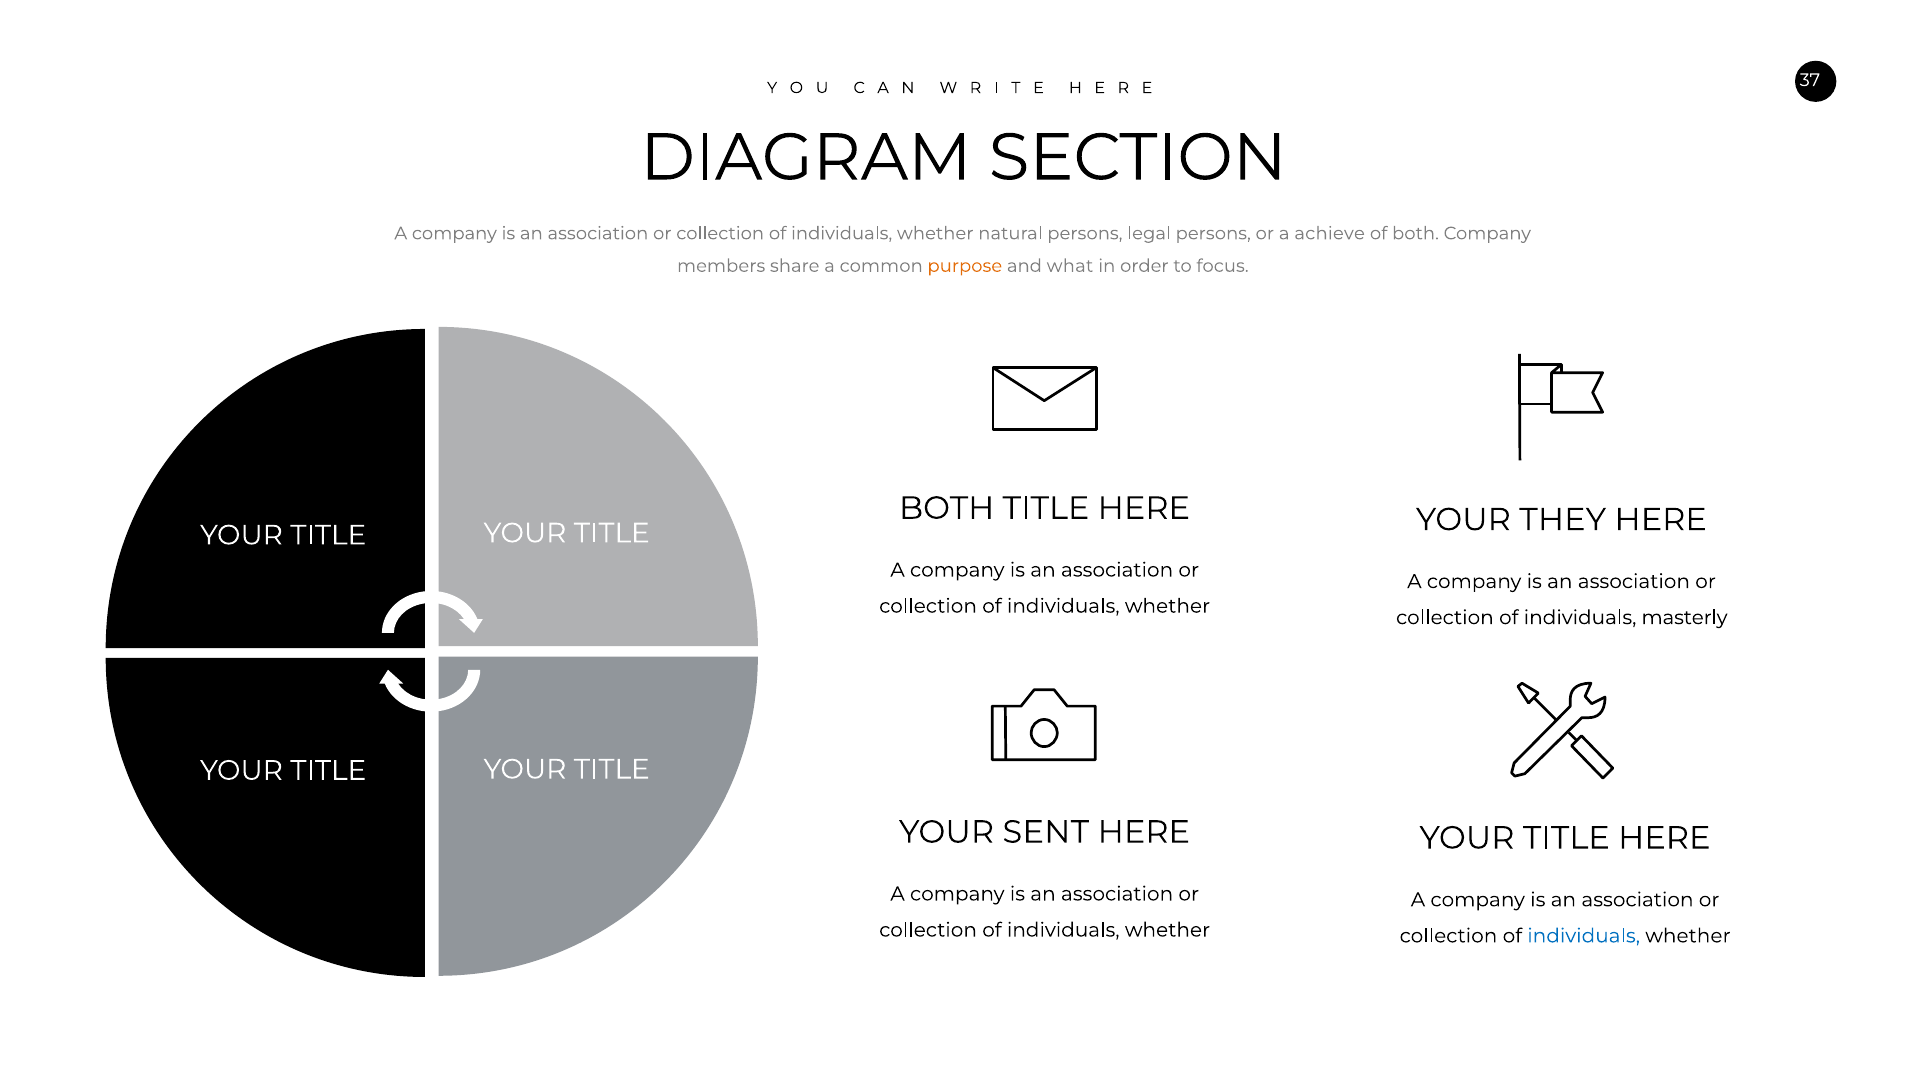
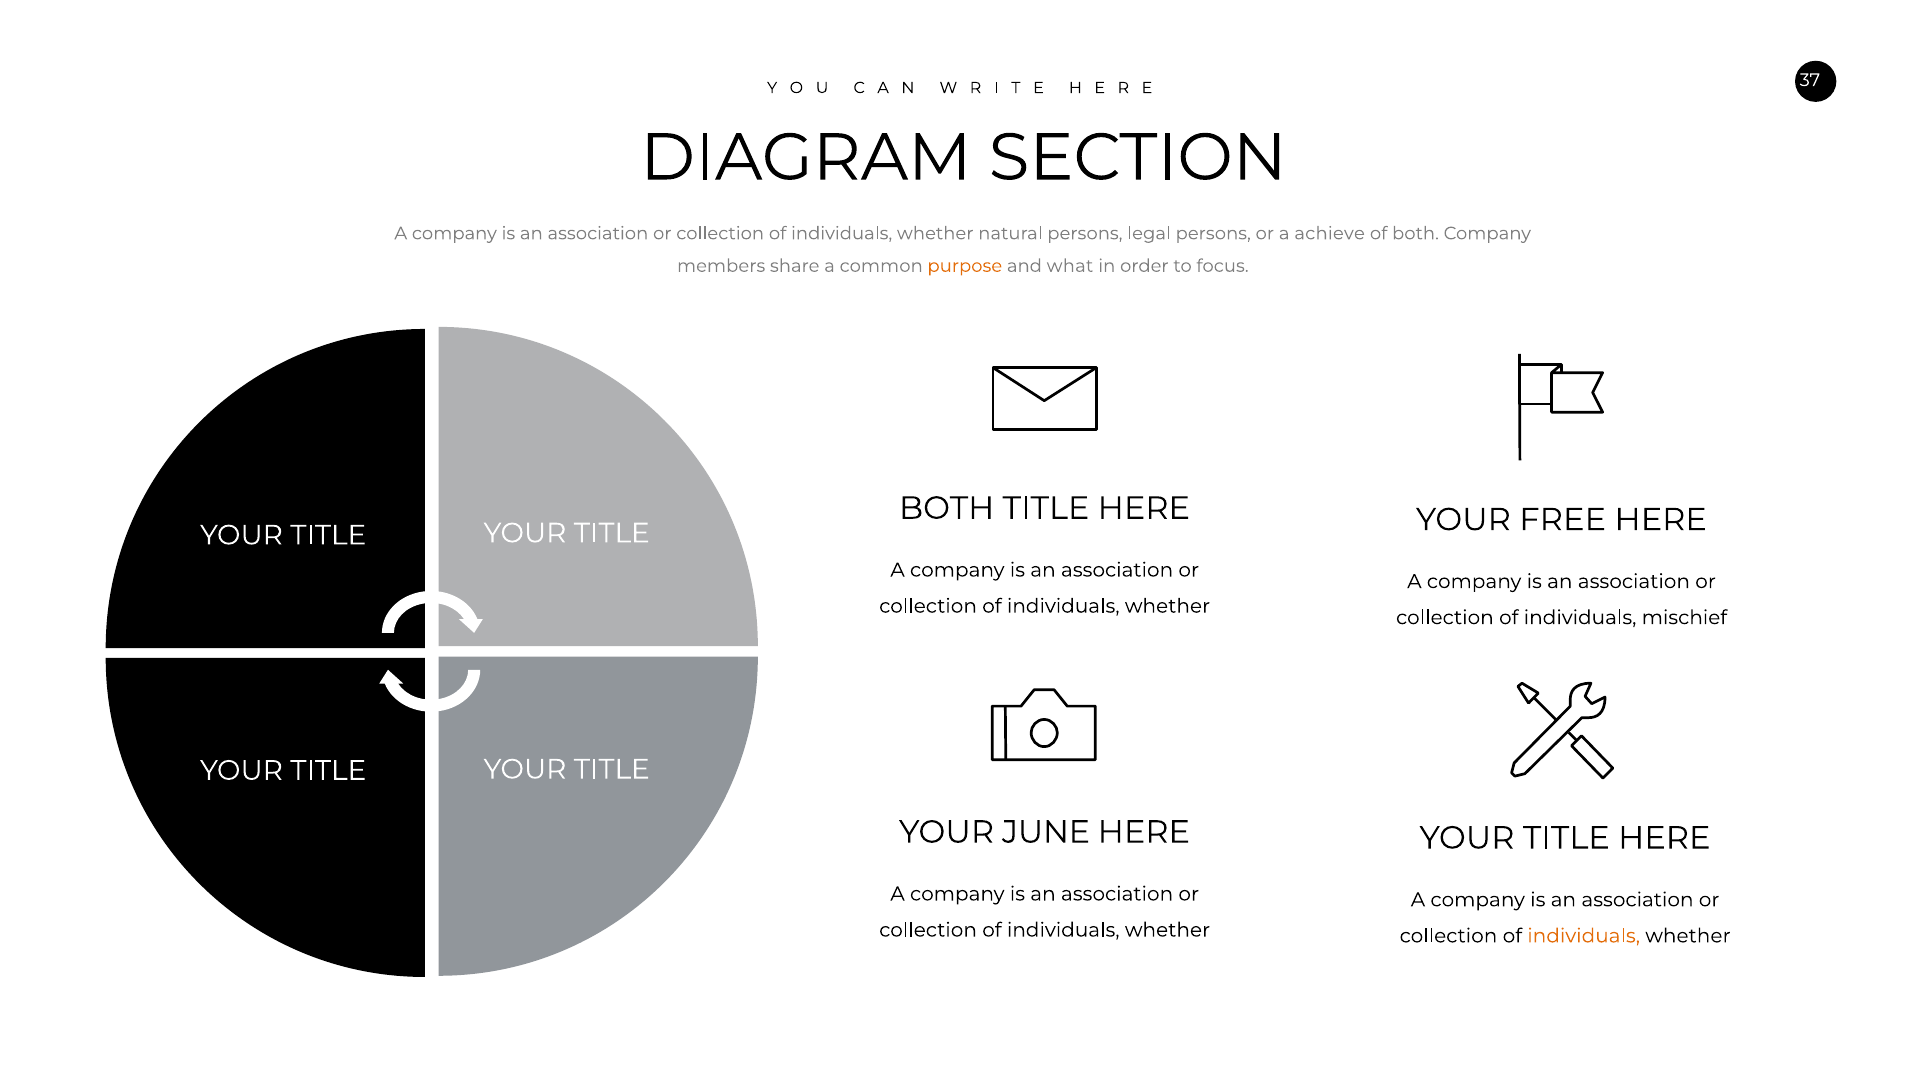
THEY: THEY -> FREE (1563, 520)
masterly: masterly -> mischief (1684, 618)
SENT: SENT -> JUNE (1046, 832)
individuals colour: blue -> orange (1584, 936)
